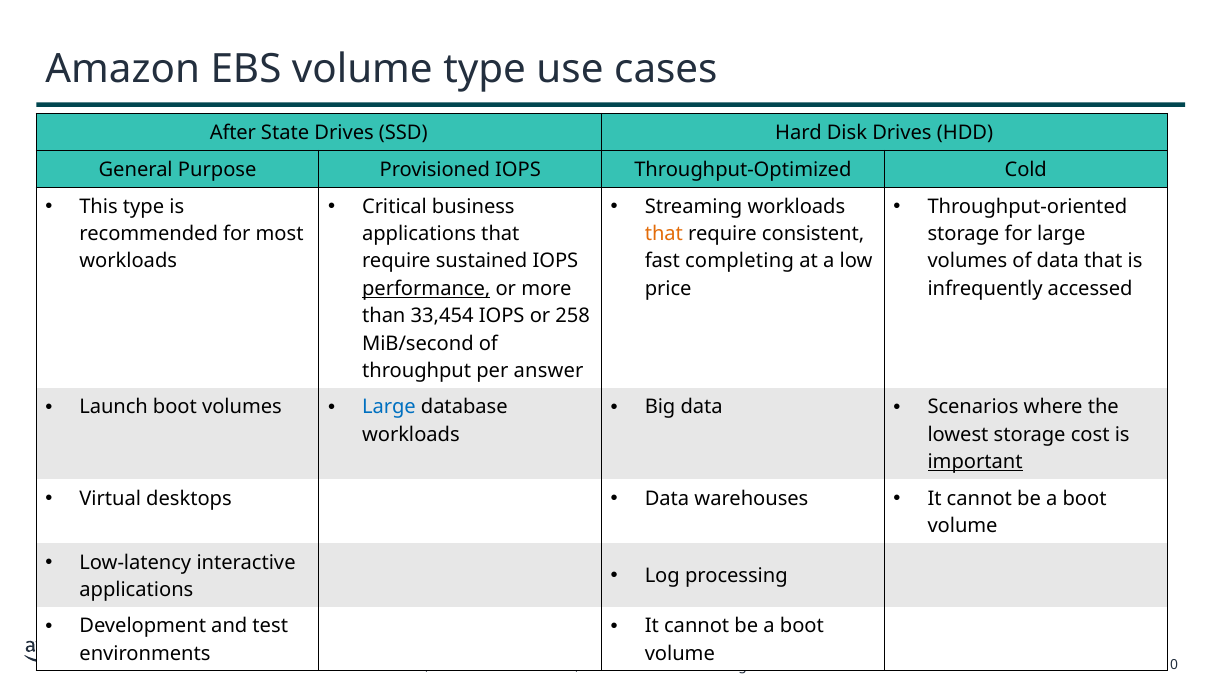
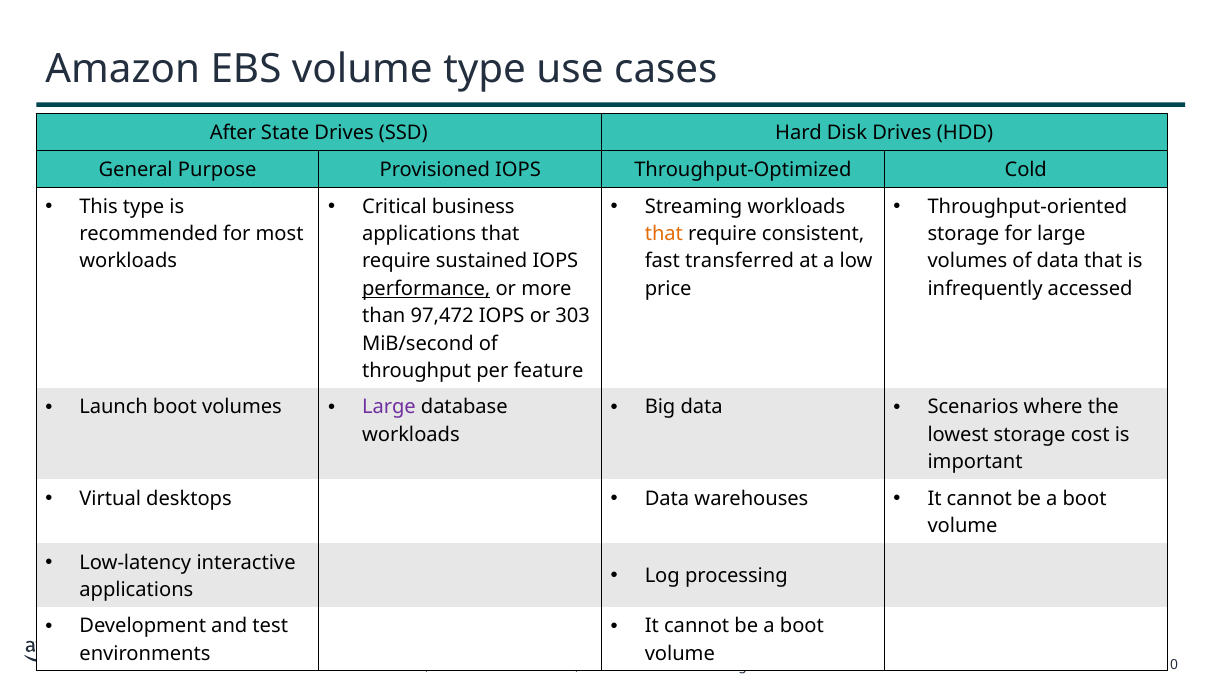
completing: completing -> transferred (740, 261)
33,454: 33,454 -> 97,472 (442, 316)
258: 258 -> 303 (573, 316)
answer: answer -> feature (549, 371)
Large colour: blue -> purple (389, 407)
important underline: present -> none (975, 462)
